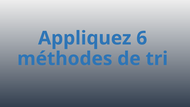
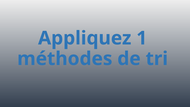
6: 6 -> 1 (142, 38)
